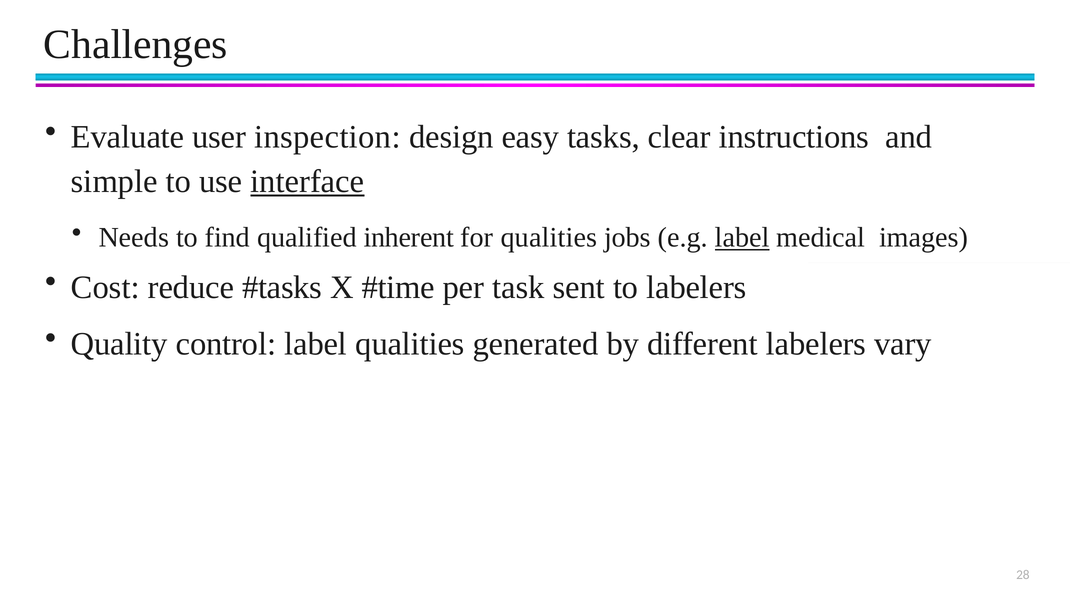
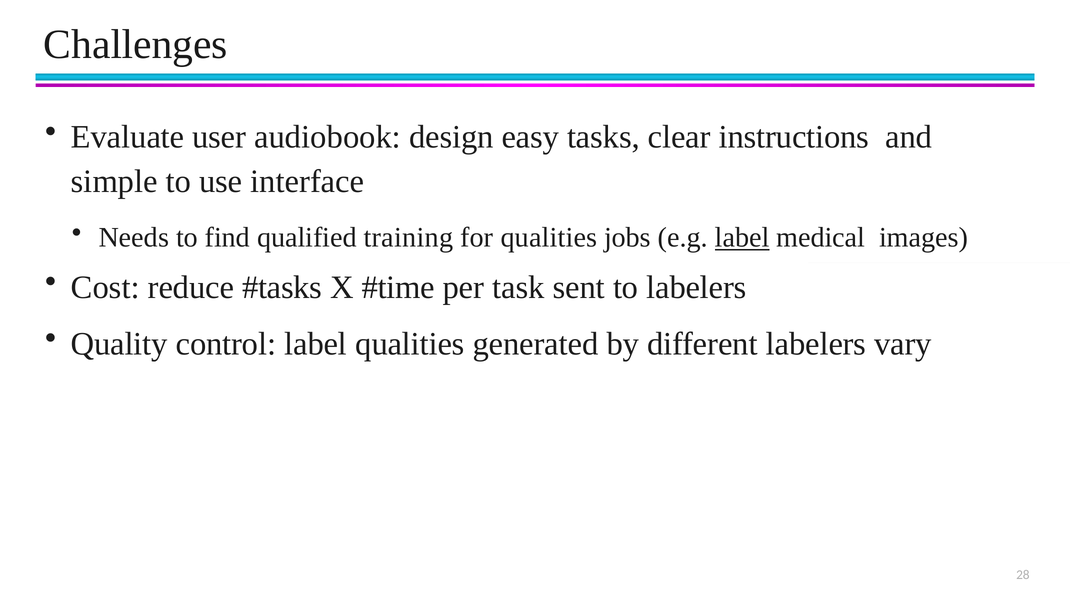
inspection: inspection -> audiobook (328, 137)
interface underline: present -> none (307, 181)
inherent: inherent -> training (408, 237)
